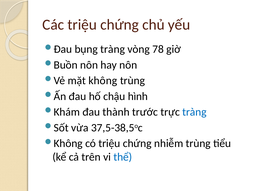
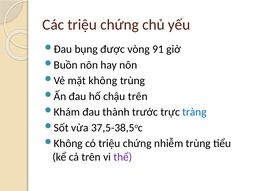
bụng tràng: tràng -> được (113, 49)
78: 78 -> 91 (158, 49)
chậu hình: hình -> trên (138, 96)
thể colour: blue -> purple (123, 157)
